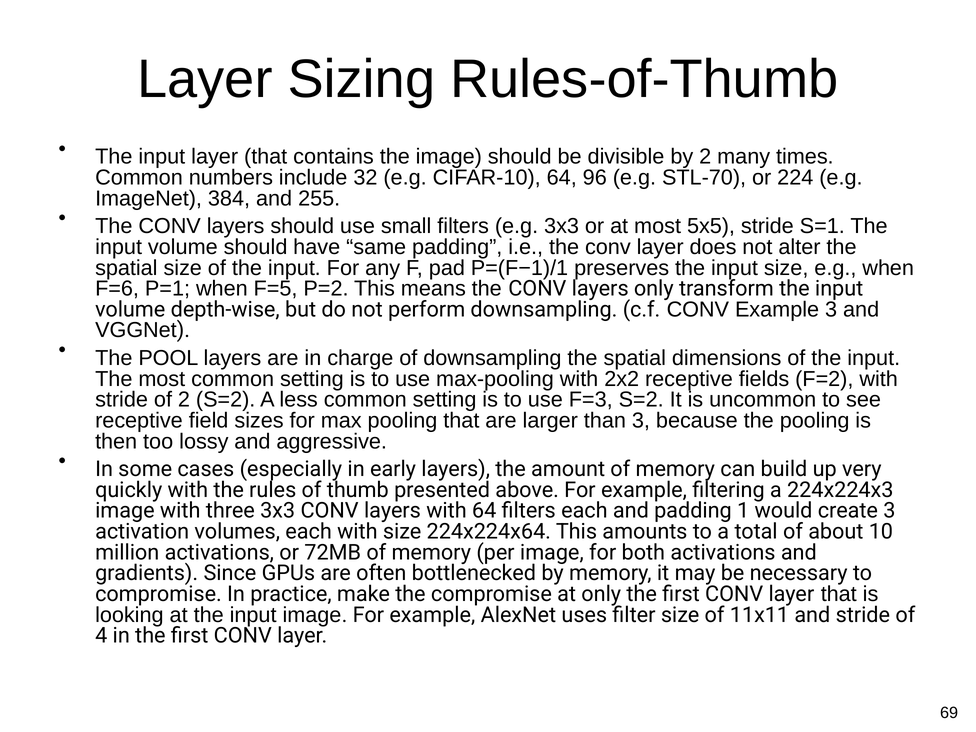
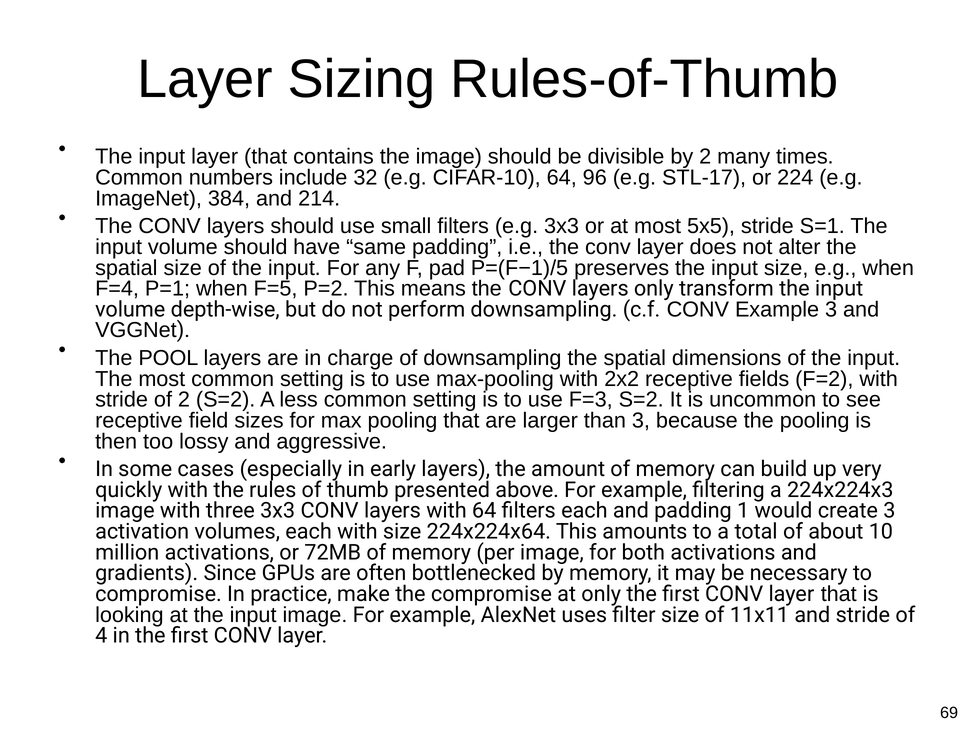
STL-70: STL-70 -> STL-17 (704, 178)
255: 255 -> 214 (319, 198)
P=(F−1)/1: P=(F−1)/1 -> P=(F−1)/5 (519, 268)
F=6: F=6 -> F=4 (117, 289)
